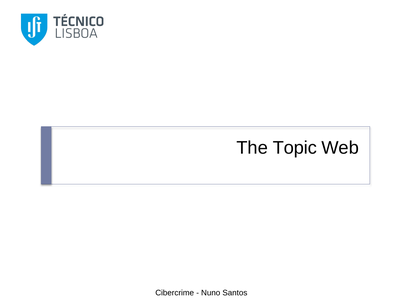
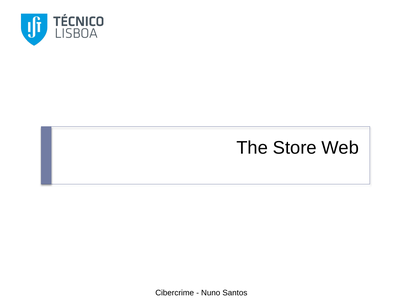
Topic: Topic -> Store (295, 148)
